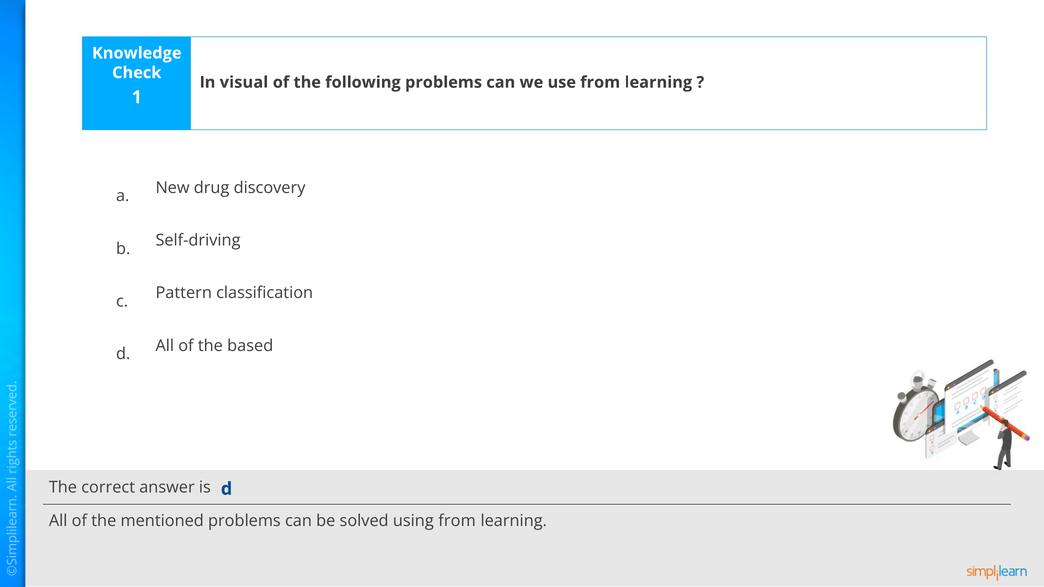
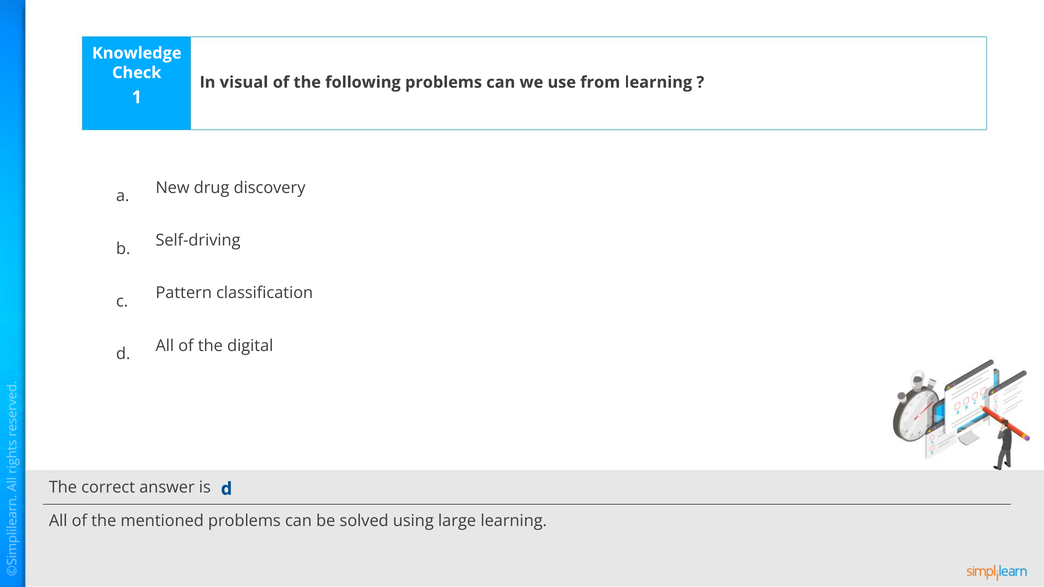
based: based -> digital (250, 346)
using from: from -> large (457, 521)
